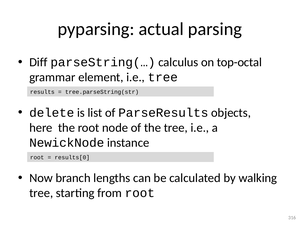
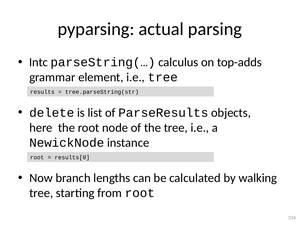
Diff: Diff -> Intc (38, 62)
top-octal: top-octal -> top-adds (239, 62)
